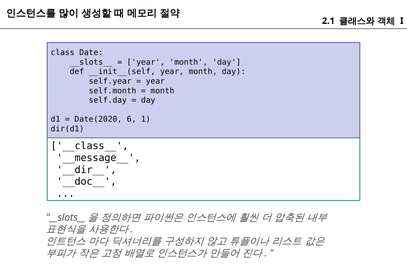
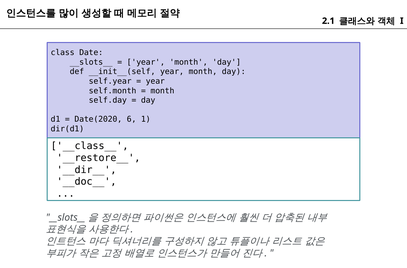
__message__: __message__ -> __restore__ (99, 157)
